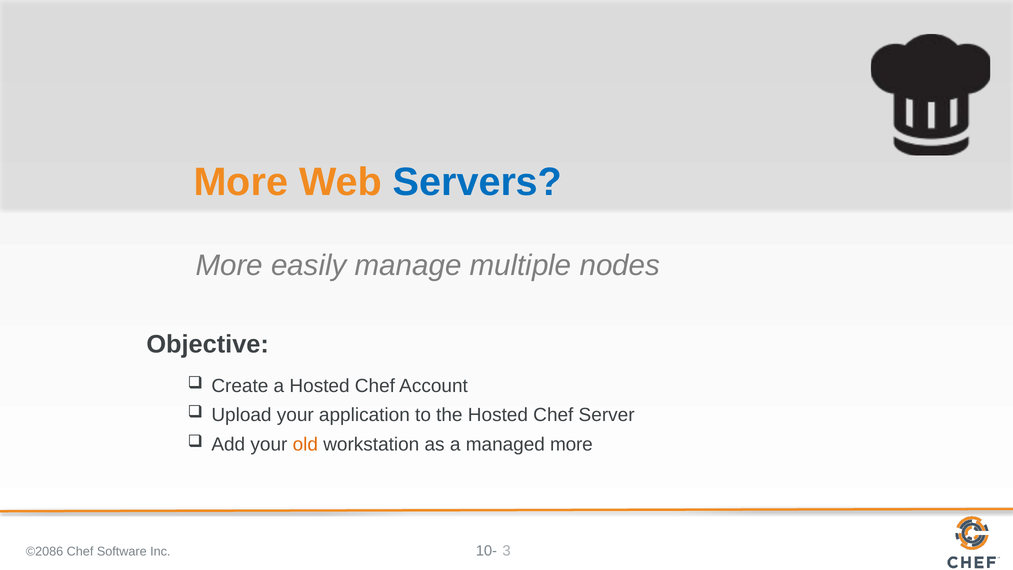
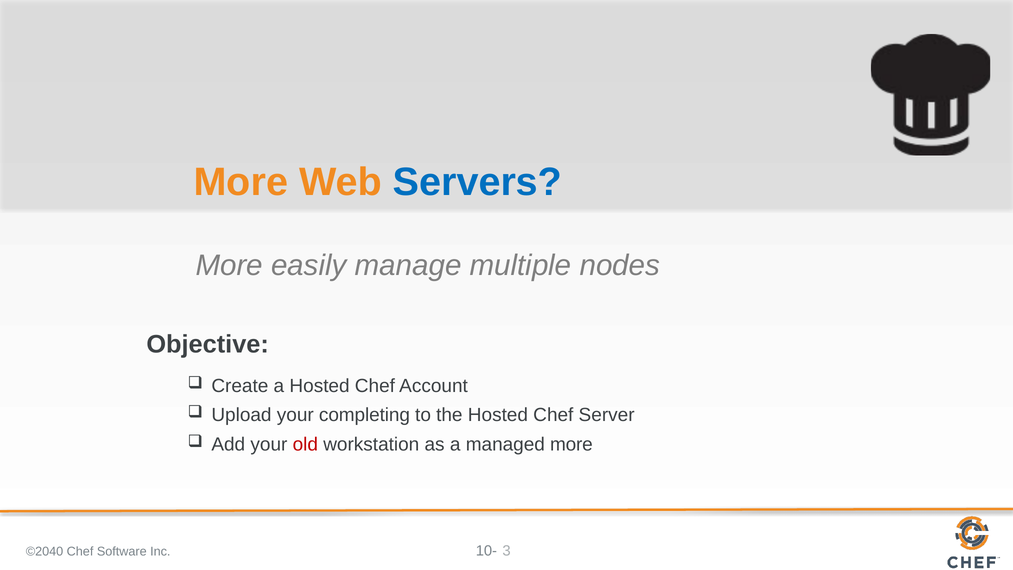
application: application -> completing (364, 415)
old colour: orange -> red (305, 444)
©2086: ©2086 -> ©2040 (45, 551)
